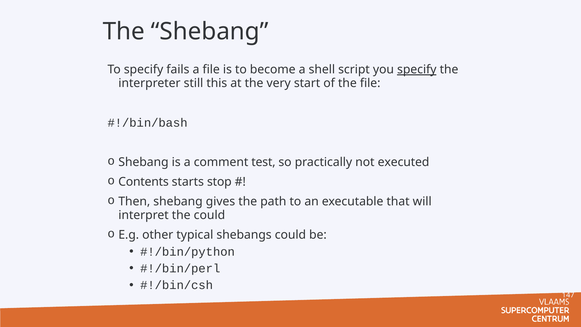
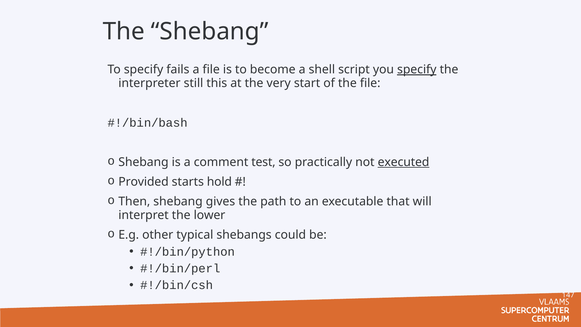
executed underline: none -> present (404, 162)
Contents: Contents -> Provided (144, 182)
stop: stop -> hold (219, 182)
the could: could -> lower (210, 215)
